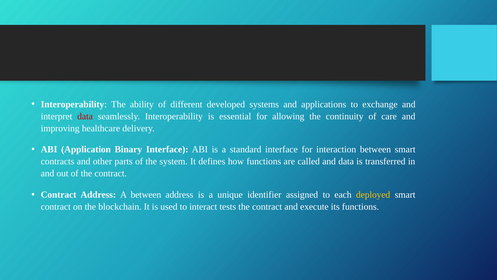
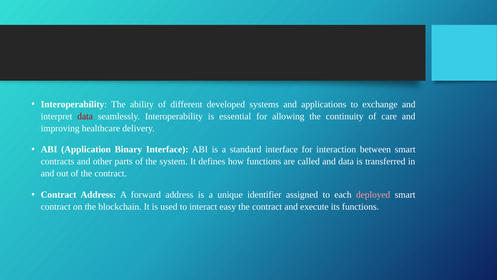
A between: between -> forward (146, 195)
deployed colour: yellow -> pink (373, 195)
tests: tests -> easy (228, 206)
